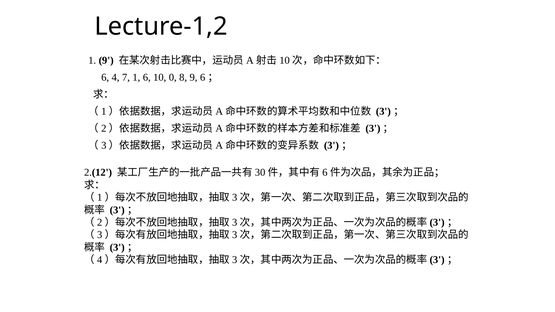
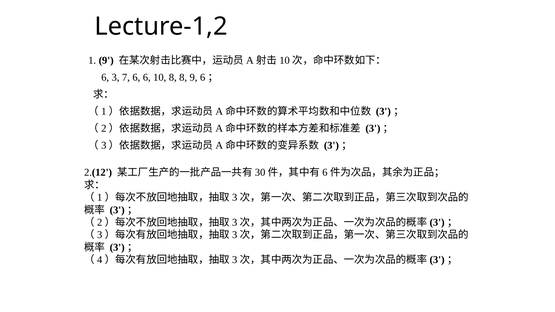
4: 4 -> 3 (116, 77)
7 1: 1 -> 6 (136, 77)
10 0: 0 -> 8 (173, 77)
